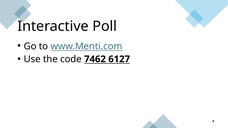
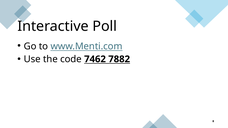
6127: 6127 -> 7882 (119, 59)
